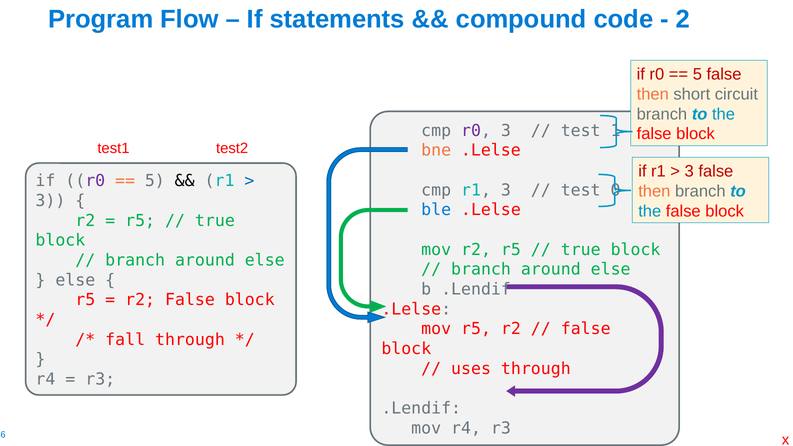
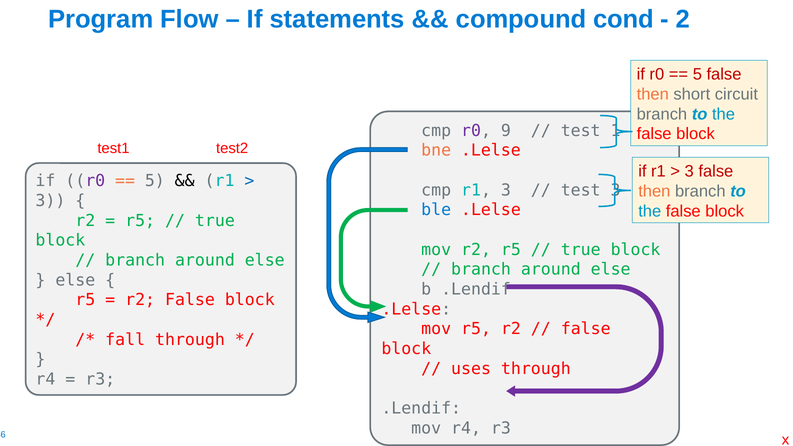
code: code -> cond (624, 19)
r0 3: 3 -> 9 (506, 131)
test 0: 0 -> 3 (616, 190)
